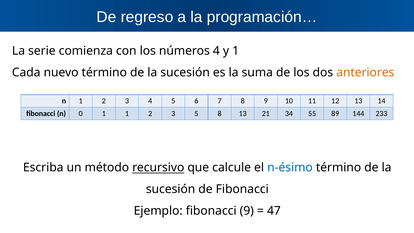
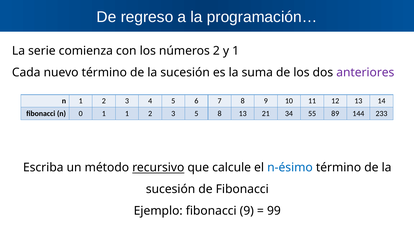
números 4: 4 -> 2 (216, 51)
anteriores colour: orange -> purple (365, 73)
47: 47 -> 99 (274, 211)
